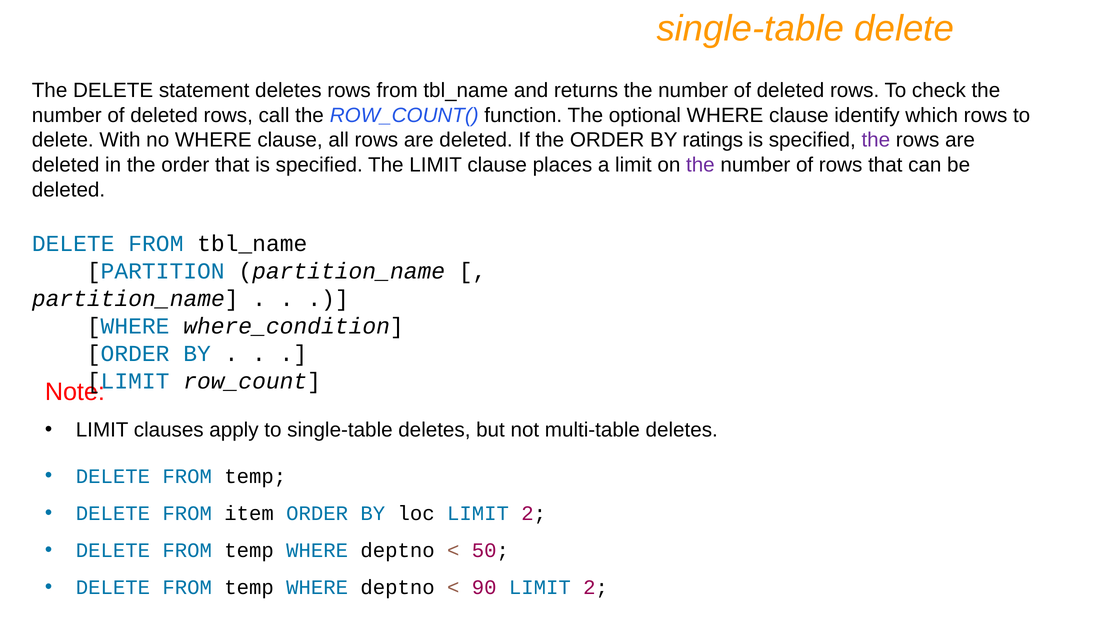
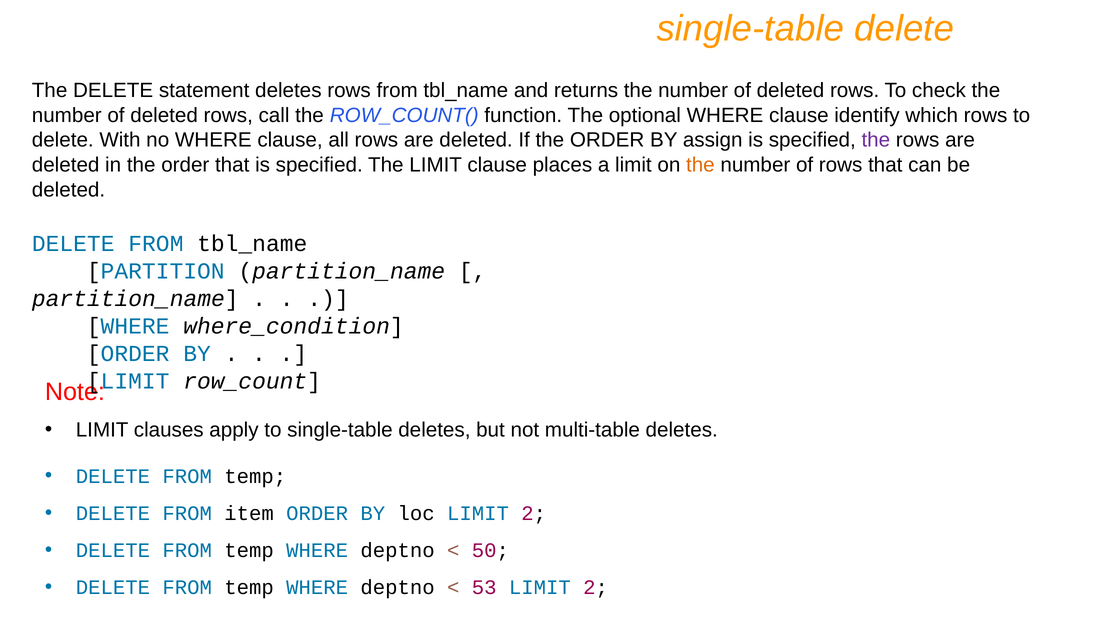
ratings: ratings -> assign (713, 140)
the colour: purple -> orange (700, 165)
90: 90 -> 53 (484, 587)
